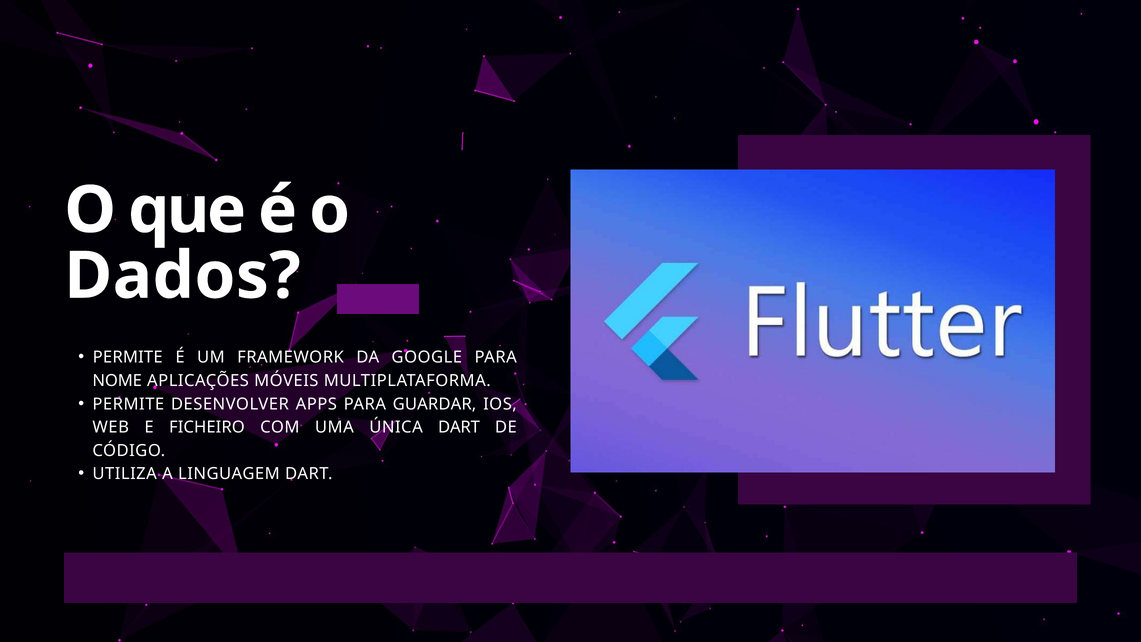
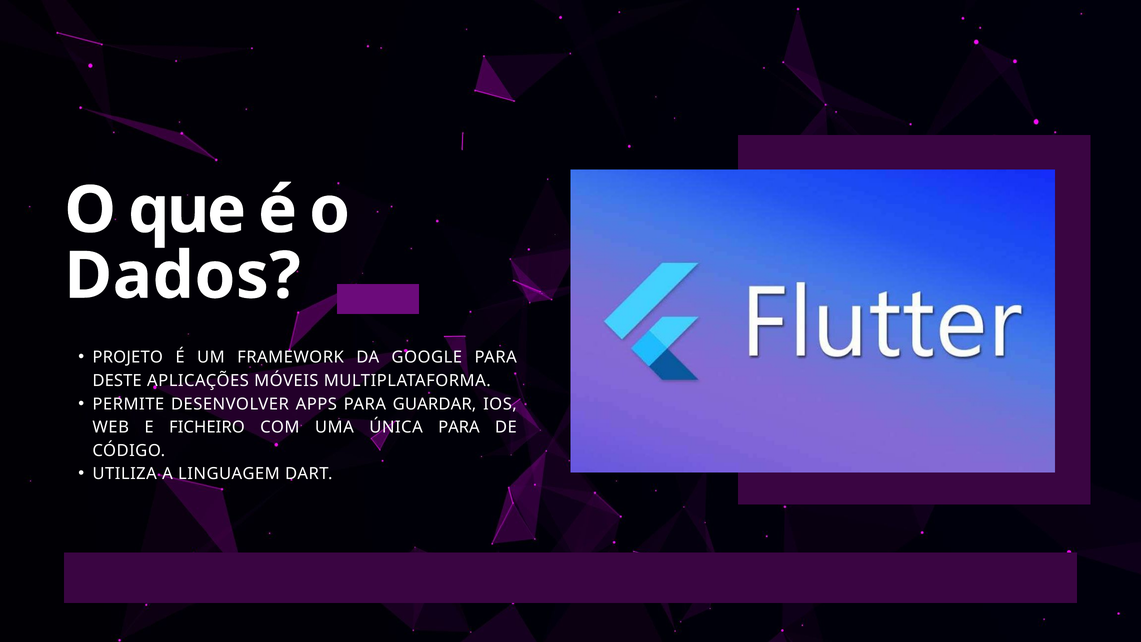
PERMITE: PERMITE -> PROJETO (128, 357)
NOME: NOME -> DESTE (117, 381)
ÚNICA DART: DART -> PARA (459, 427)
